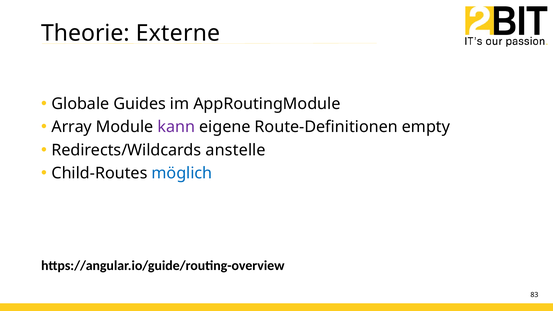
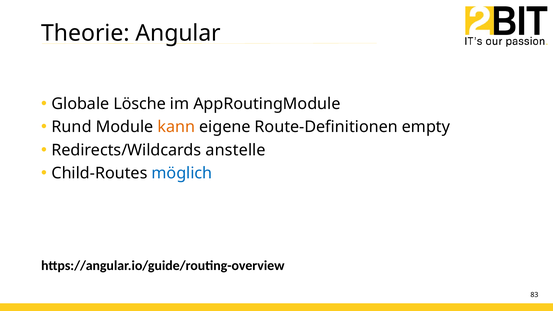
Externe: Externe -> Angular (178, 33)
Guides: Guides -> Lösche (140, 104)
Array: Array -> Rund (72, 127)
kann colour: purple -> orange (176, 127)
